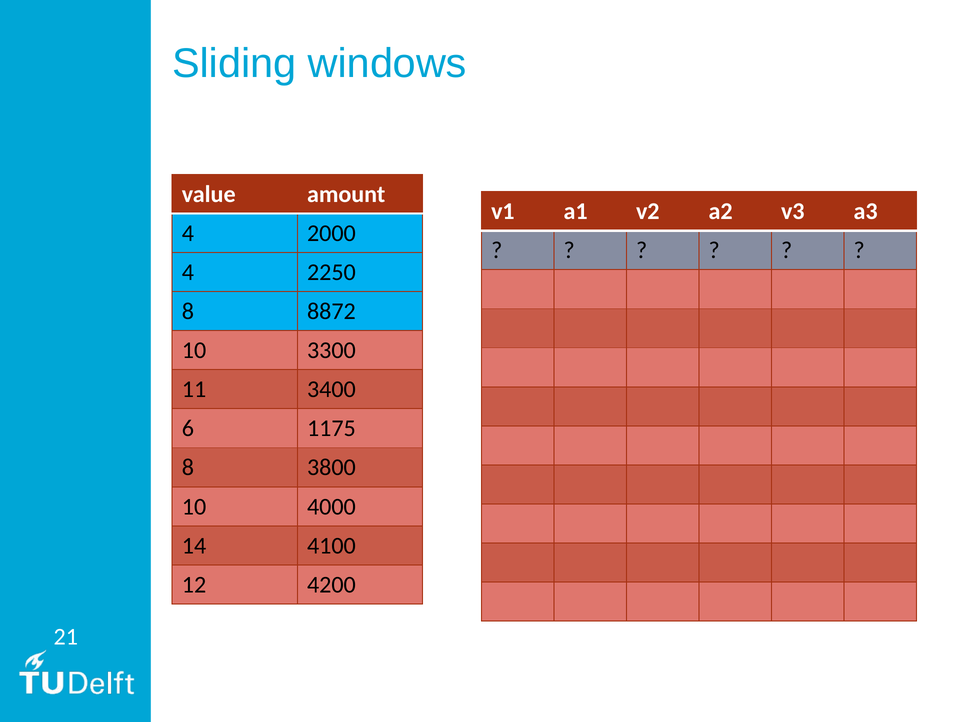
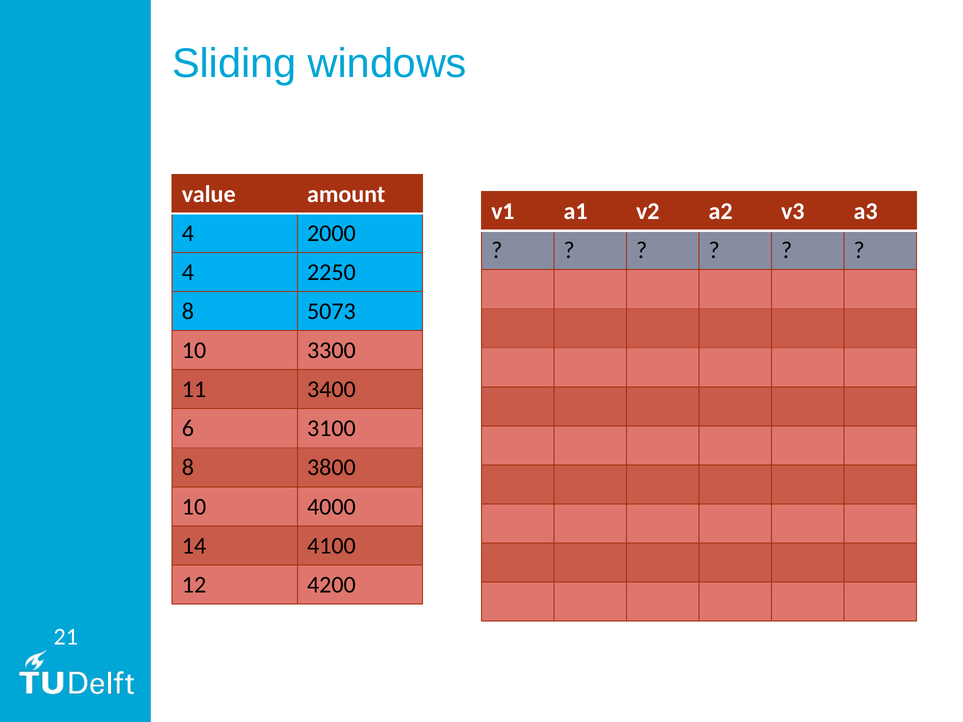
8872: 8872 -> 5073 (331, 312)
1175: 1175 -> 3100 (331, 429)
